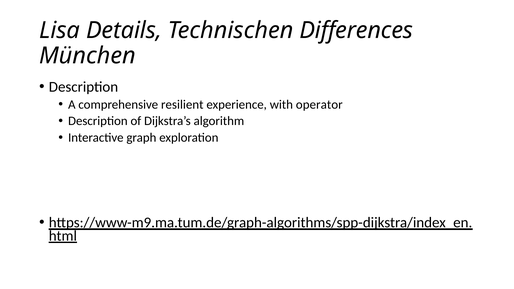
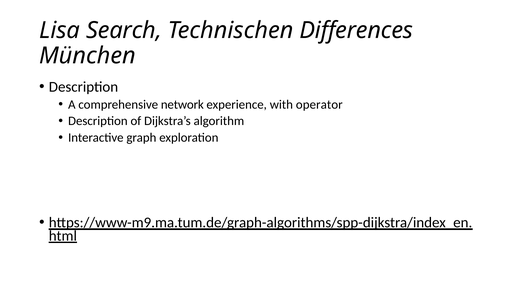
Details: Details -> Search (124, 30)
resilient: resilient -> network (182, 105)
